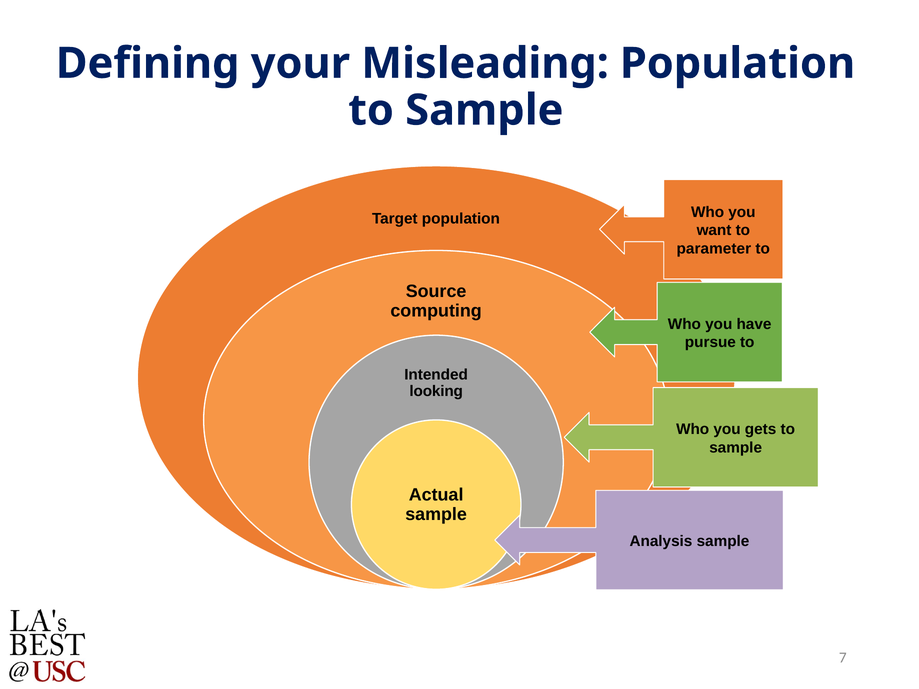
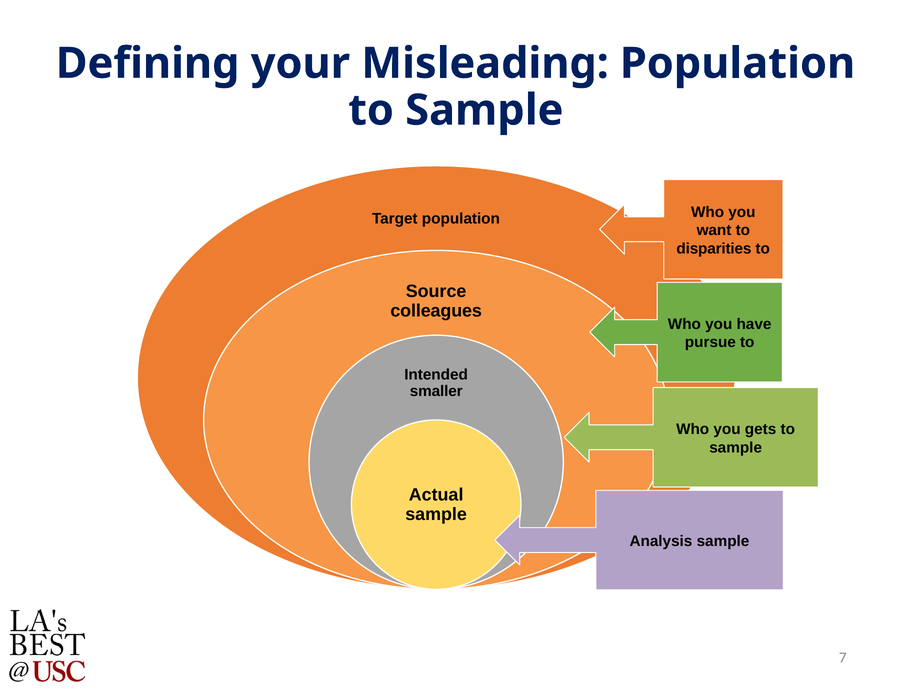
parameter: parameter -> disparities (714, 249)
computing: computing -> colleagues (436, 311)
looking: looking -> smaller (436, 391)
